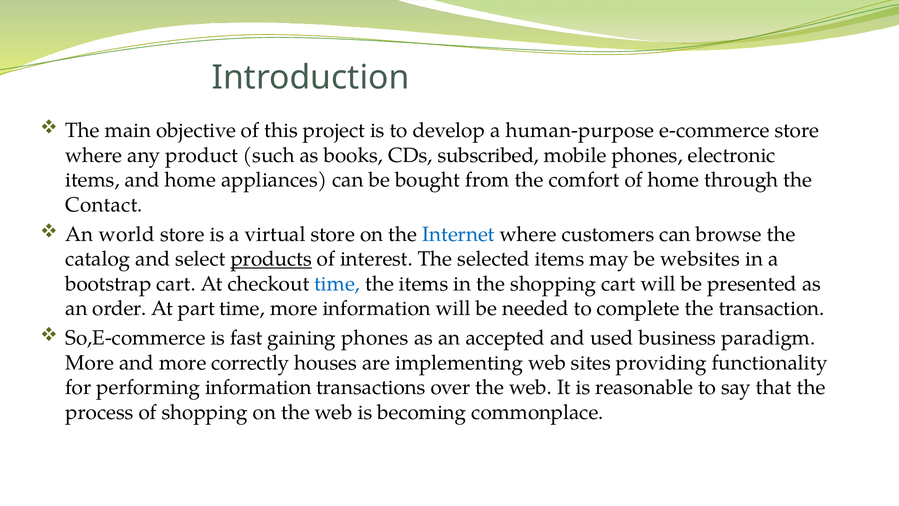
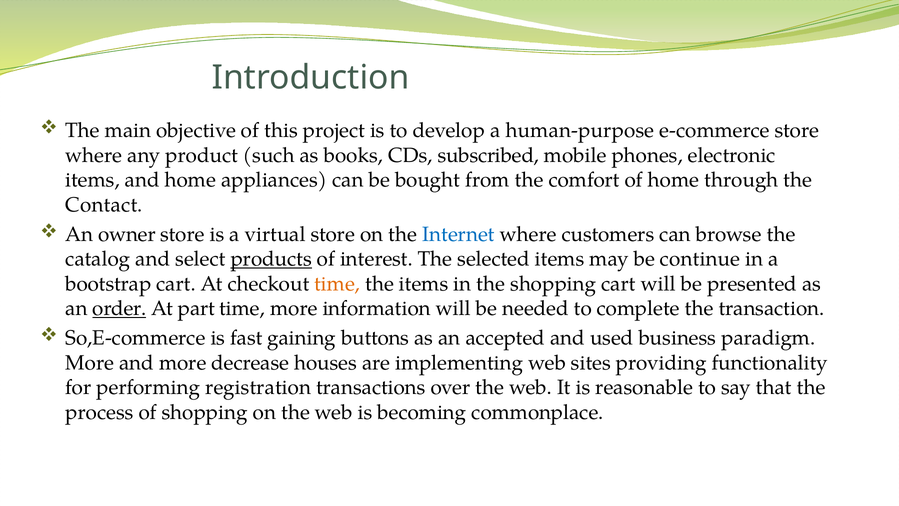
world: world -> owner (127, 234)
websites: websites -> continue (700, 259)
time colour: blue -> orange (337, 284)
order underline: none -> present (120, 308)
gaining phones: phones -> buttons (375, 338)
correctly: correctly -> decrease (250, 363)
performing information: information -> registration (258, 387)
